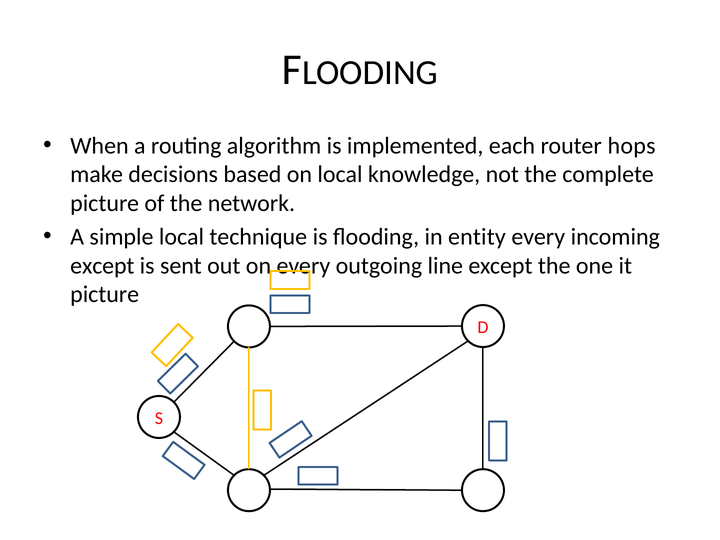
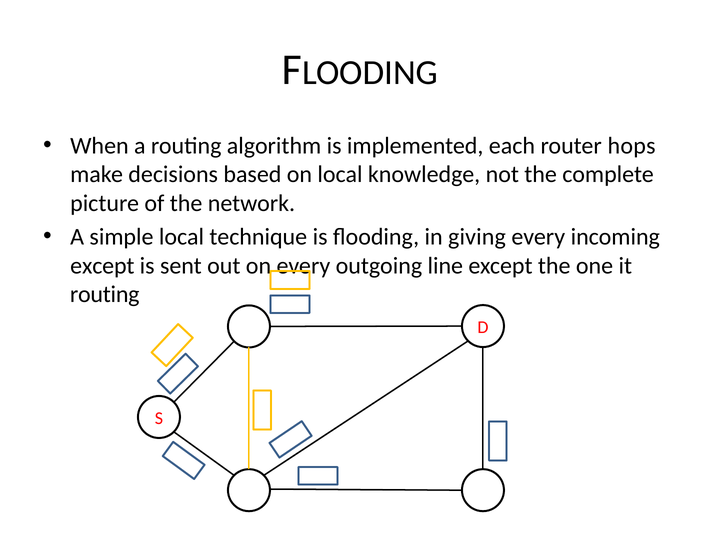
entity: entity -> giving (477, 237)
picture: picture -> routing (105, 294)
